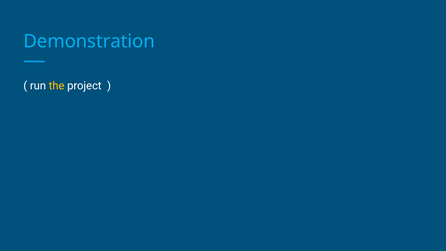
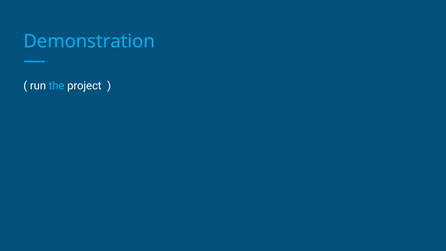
the colour: yellow -> light blue (57, 86)
